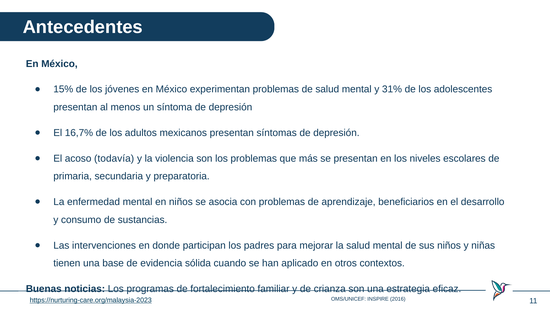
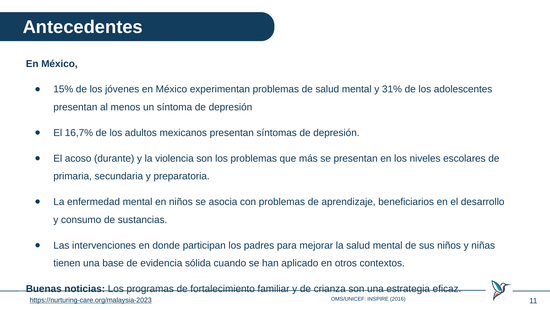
todavía: todavía -> durante (114, 158)
